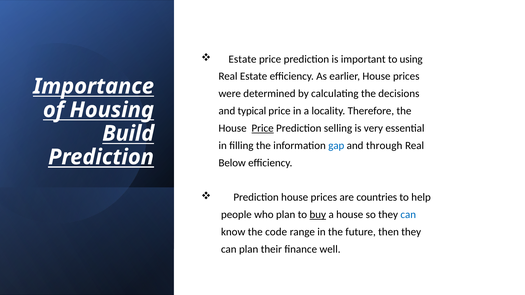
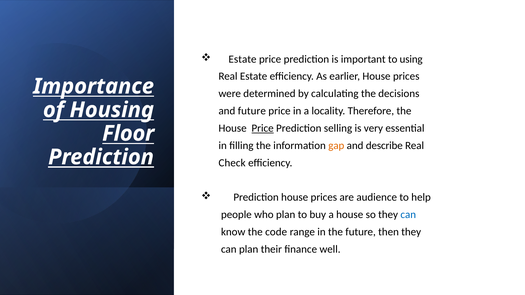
and typical: typical -> future (252, 111)
Build: Build -> Floor (128, 134)
gap colour: blue -> orange (336, 146)
through: through -> describe (384, 146)
Below: Below -> Check (232, 163)
countries: countries -> audience (377, 198)
buy underline: present -> none (318, 215)
